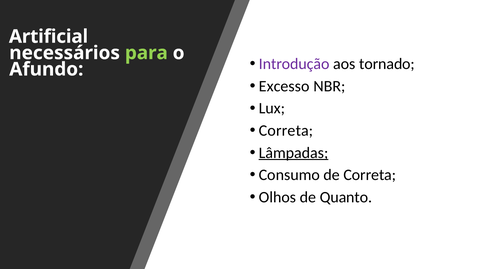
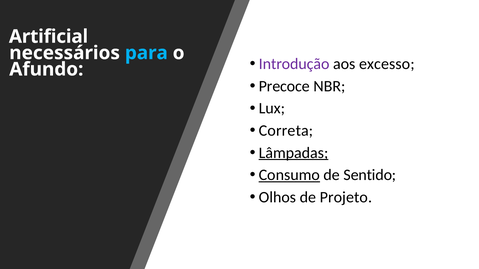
para colour: light green -> light blue (146, 53)
tornado: tornado -> excesso (387, 64)
Excesso: Excesso -> Precoce (284, 86)
Consumo underline: none -> present (289, 175)
de Correta: Correta -> Sentido (370, 175)
Quanto: Quanto -> Projeto (346, 197)
